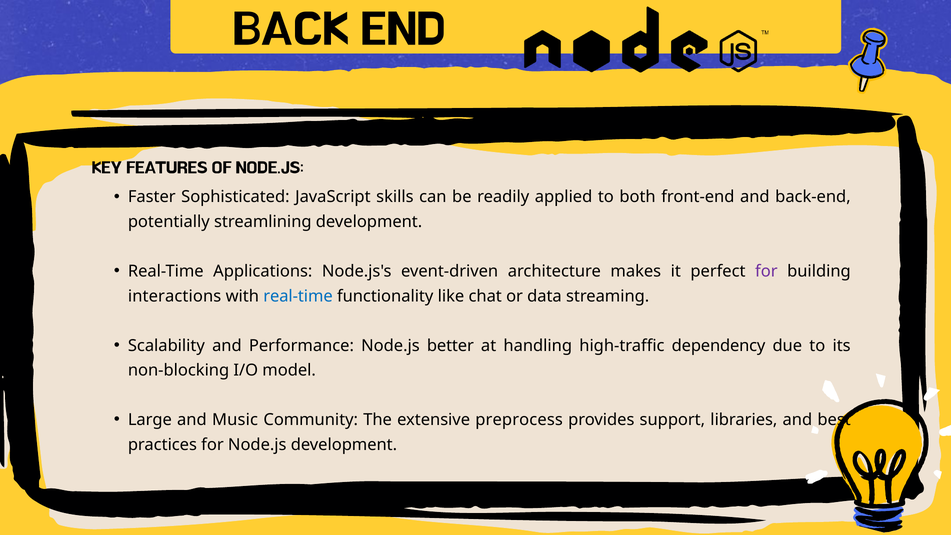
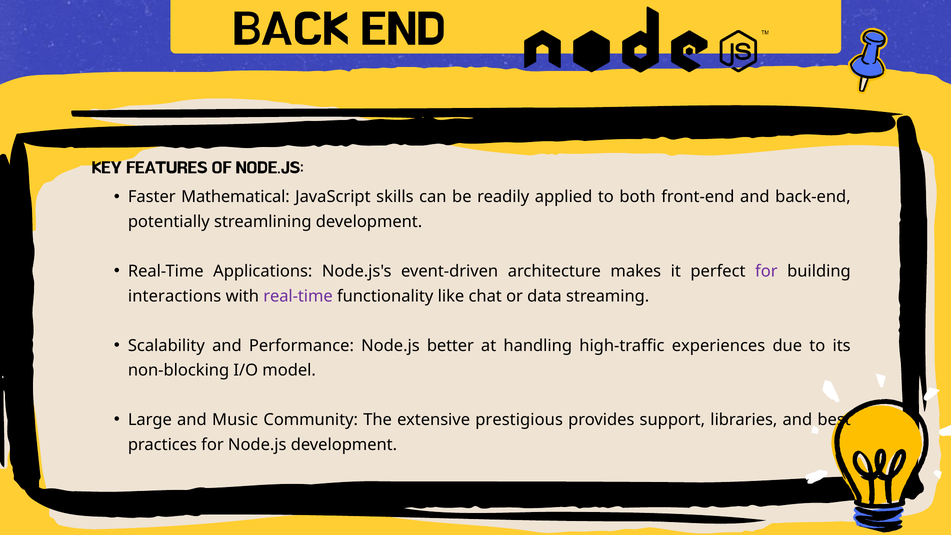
Sophisticated: Sophisticated -> Mathematical (235, 197)
real-time colour: blue -> purple (298, 296)
dependency: dependency -> experiences (718, 346)
preprocess: preprocess -> prestigious (519, 420)
